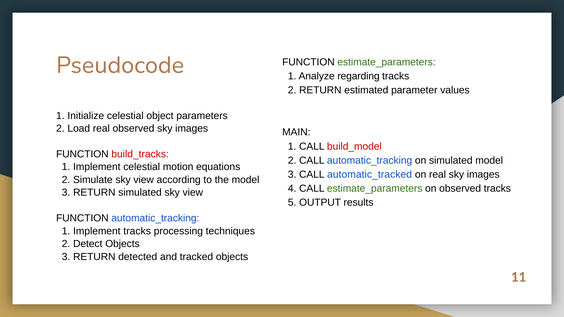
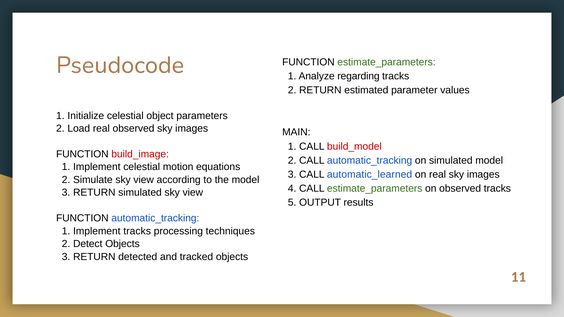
build_tracks: build_tracks -> build_image (140, 154)
automatic_tracked: automatic_tracked -> automatic_learned (370, 175)
